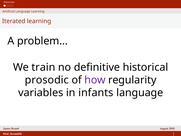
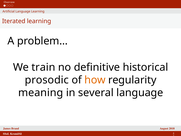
how colour: purple -> orange (95, 80)
variables: variables -> meaning (41, 93)
infants: infants -> several (96, 93)
